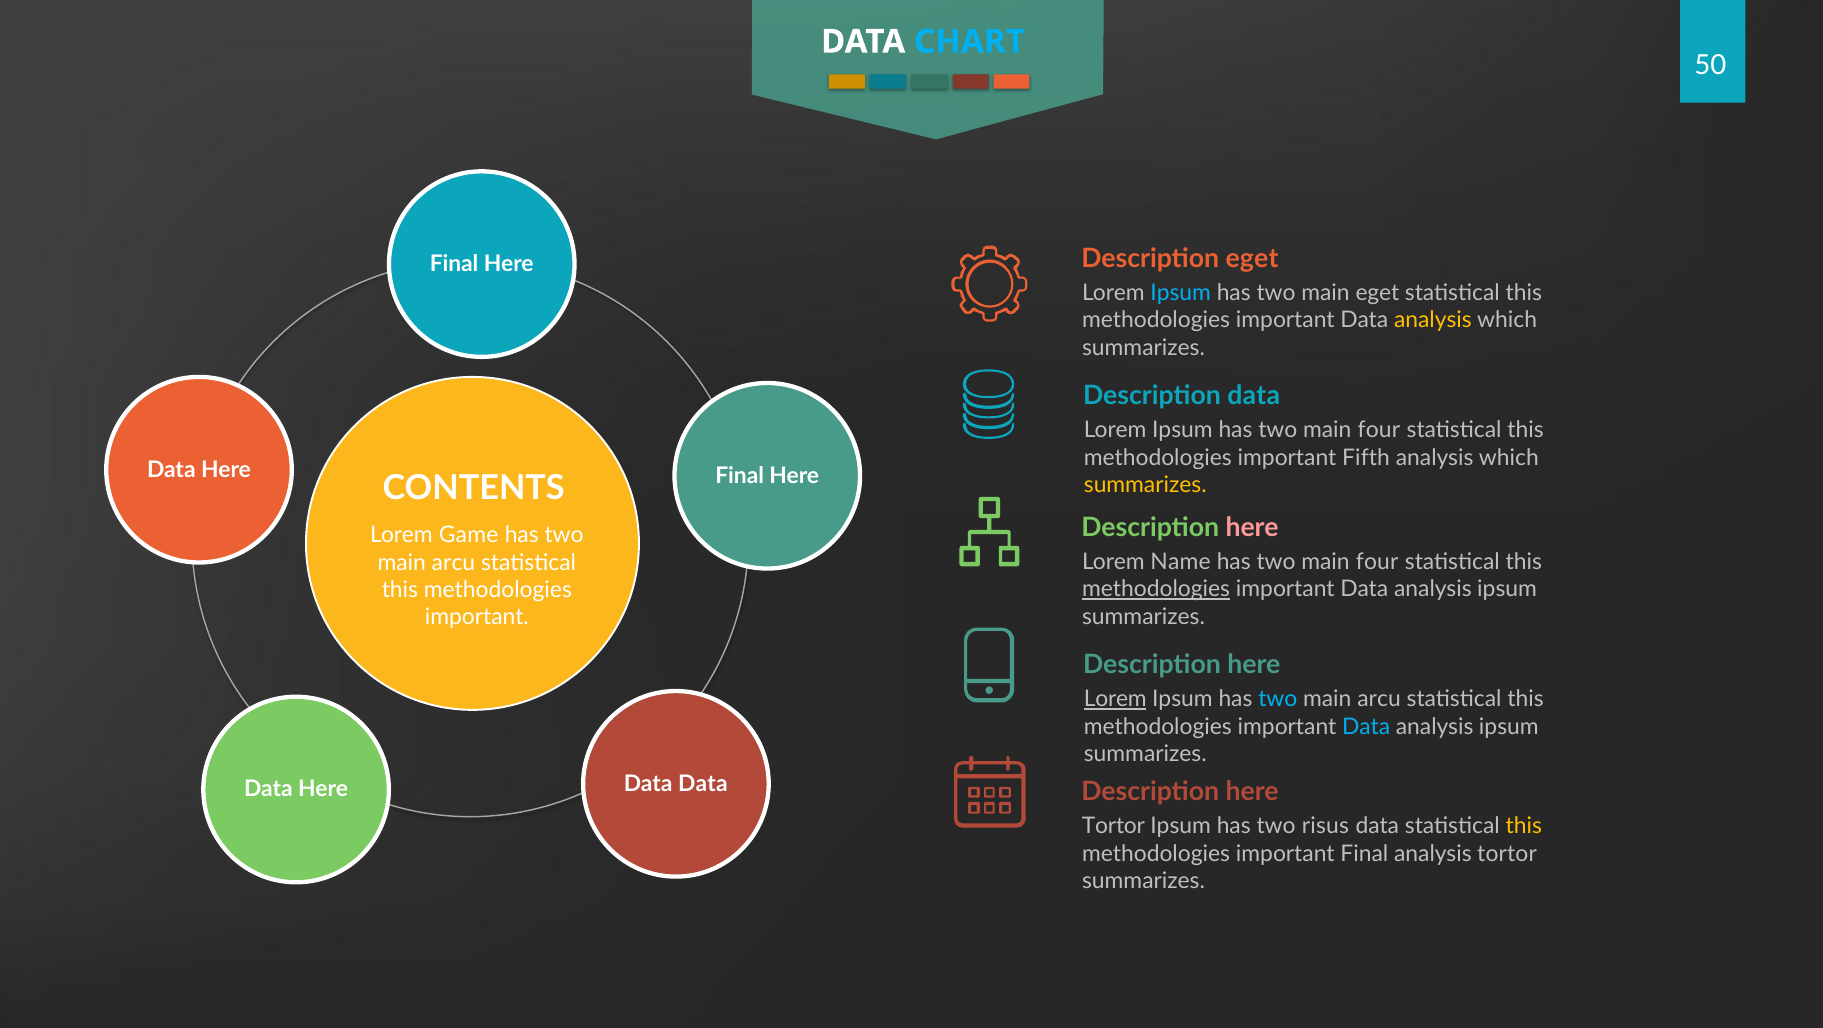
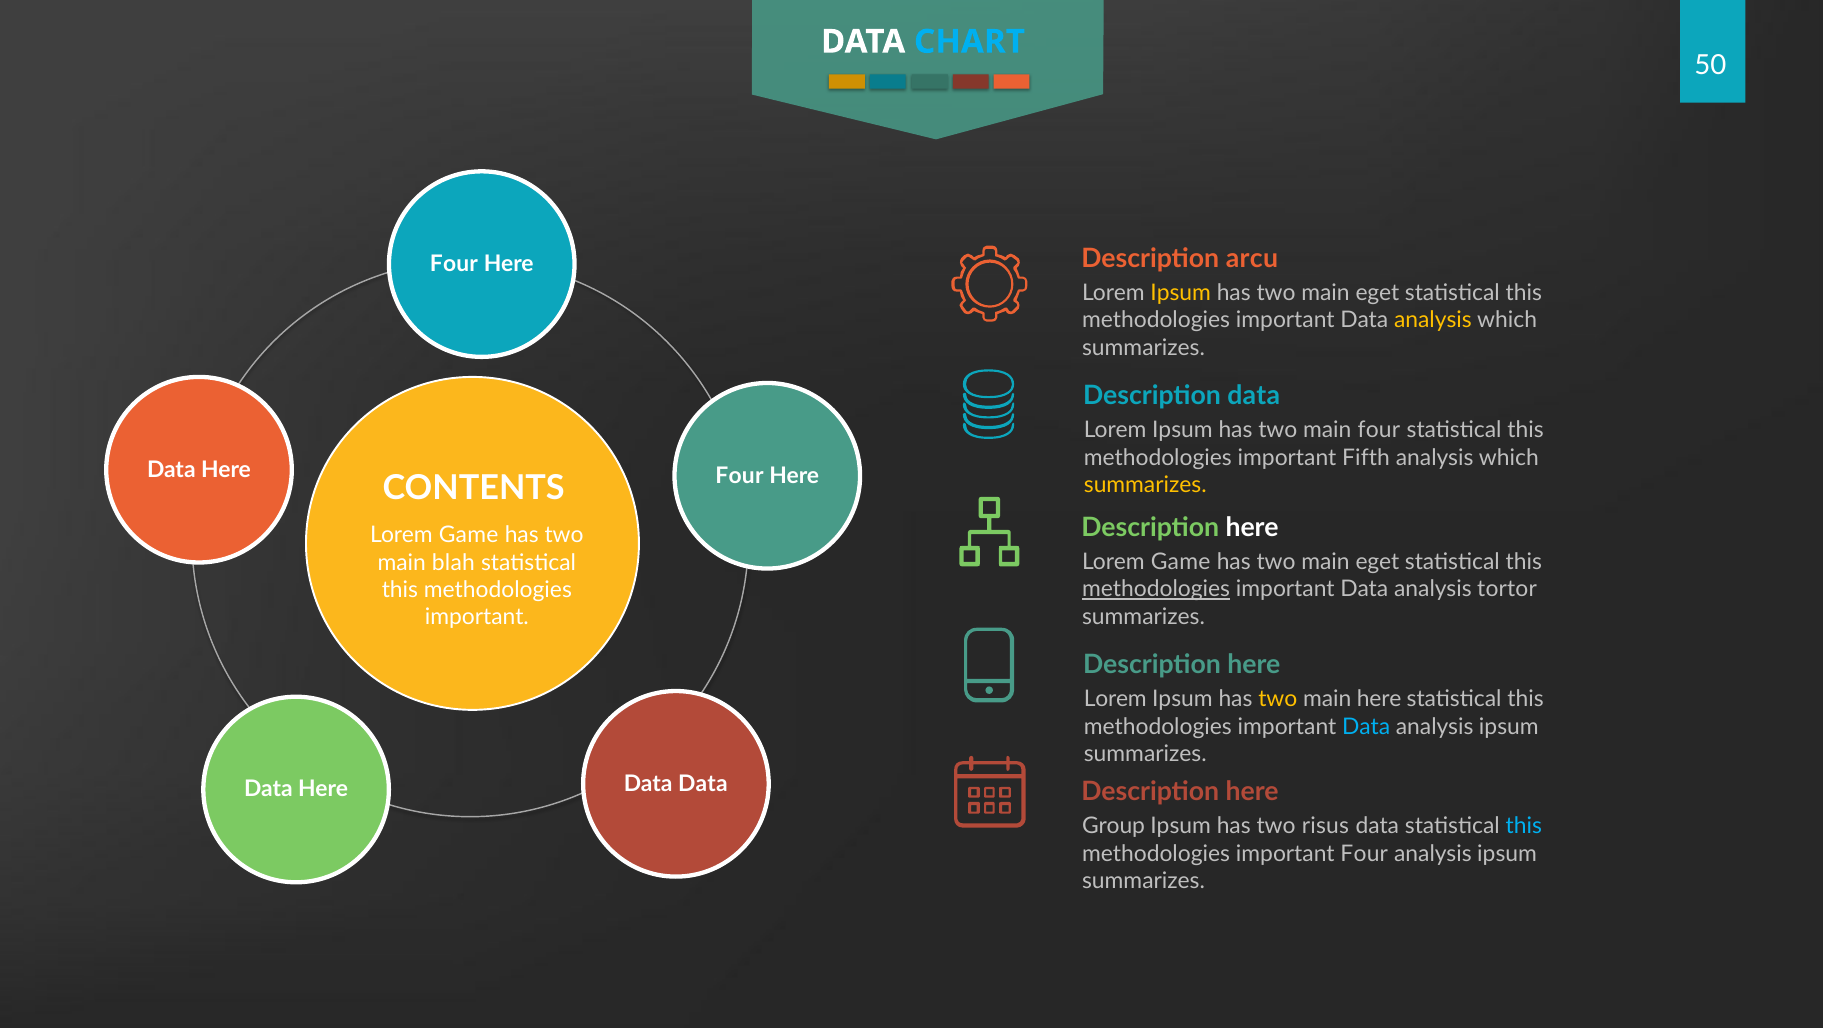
Description eget: eget -> arcu (1252, 258)
Final: Final -> Four (454, 264)
Ipsum colour: light blue -> yellow (1181, 293)
Final: Final -> Four (739, 476)
here colour: pink -> white (1252, 527)
Name: Name -> Game (1181, 562)
four: four -> eget (1377, 562)
arcu: arcu -> blah (453, 563)
ipsum: ipsum -> tortor (1507, 589)
Lorem underline: present -> none (1115, 699)
two colour: light blue -> yellow (1278, 699)
arcu: arcu -> here (1379, 699)
Tortor: Tortor -> Group (1113, 826)
this colour: yellow -> light blue (1524, 826)
important Final: Final -> Four (1364, 854)
tortor: tortor -> ipsum (1507, 854)
